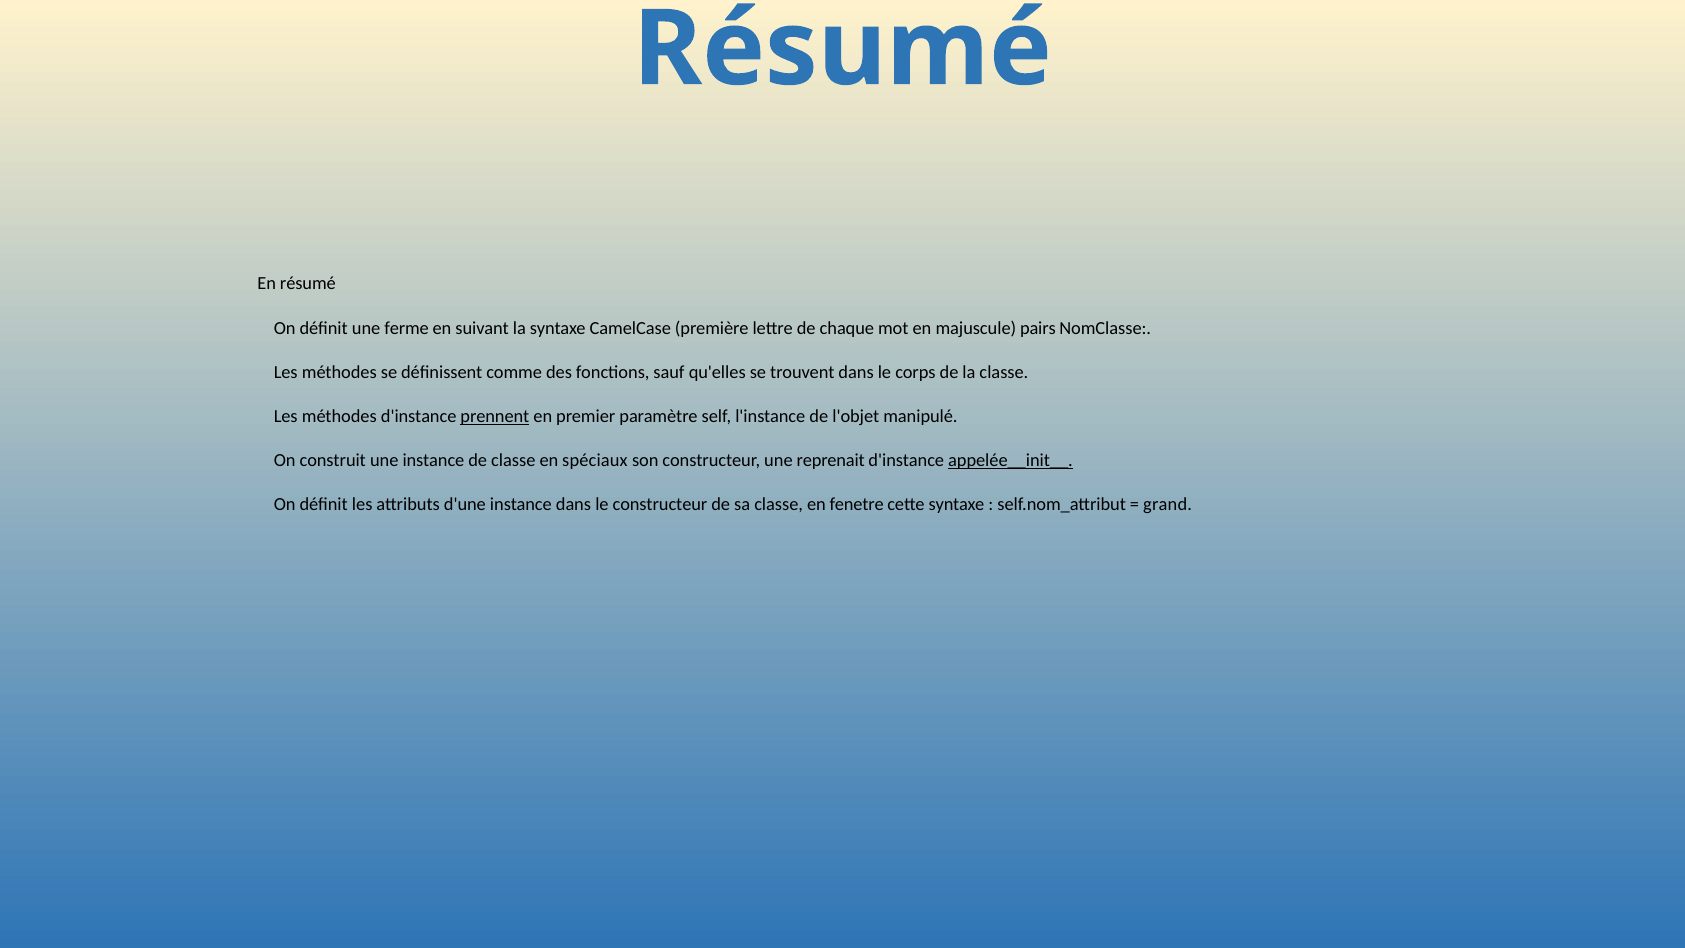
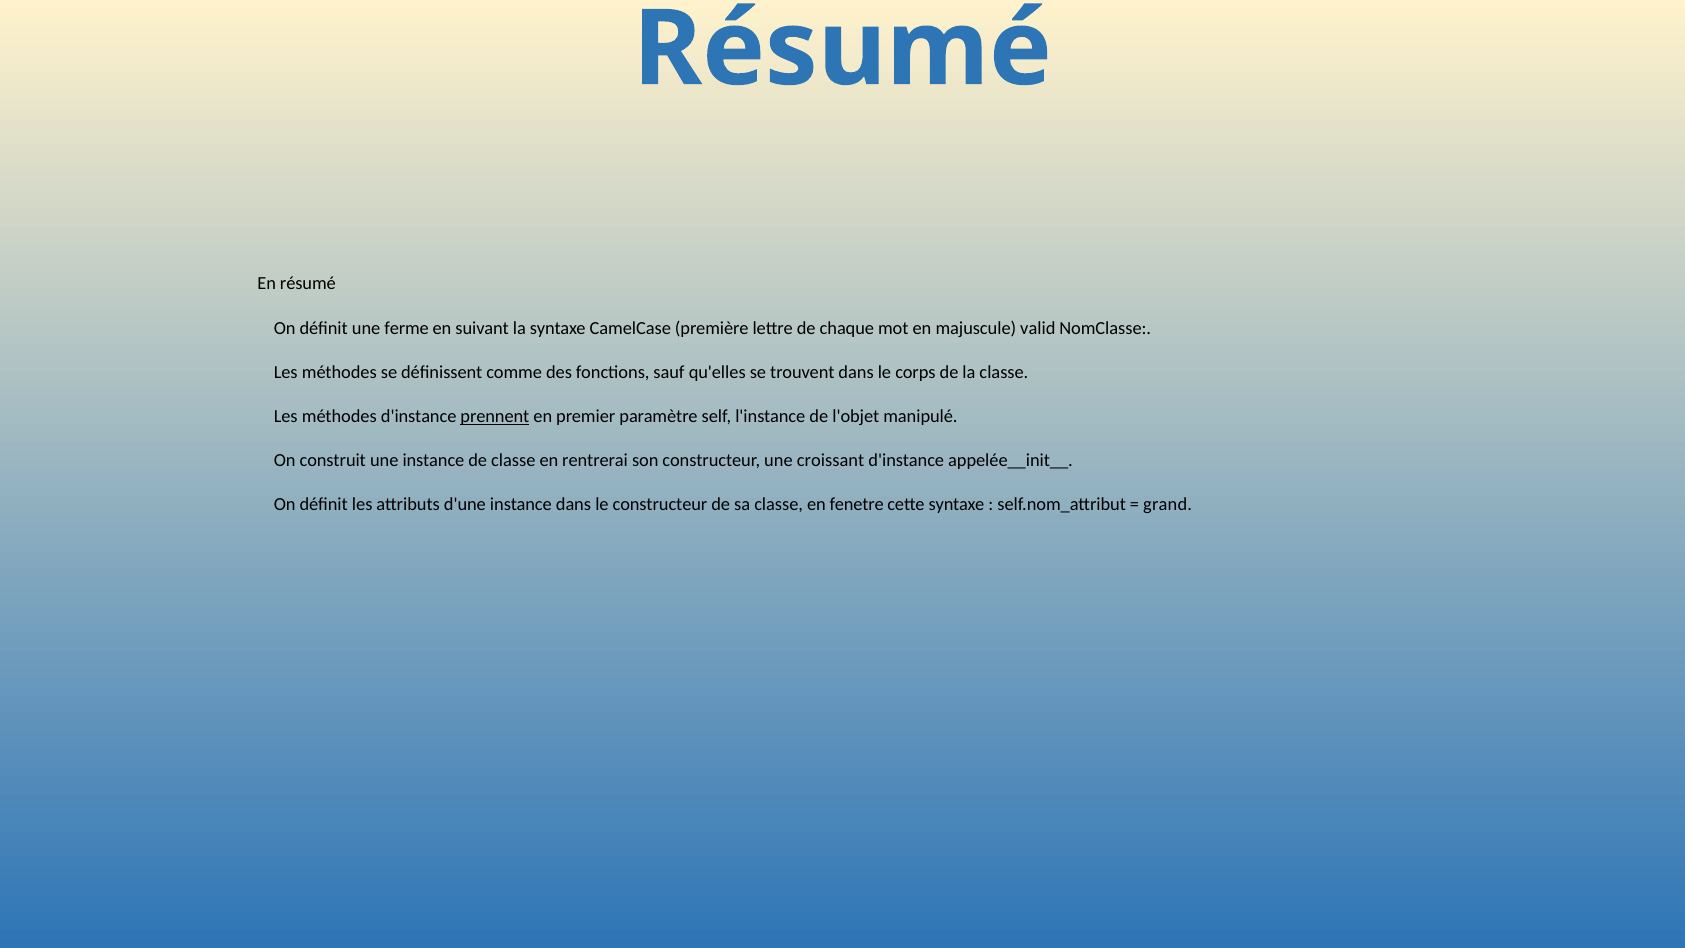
pairs: pairs -> valid (1038, 328)
spéciaux: spéciaux -> rentrerai (595, 461)
reprenait: reprenait -> croissant (831, 461)
appelée__init__ underline: present -> none (1010, 461)
